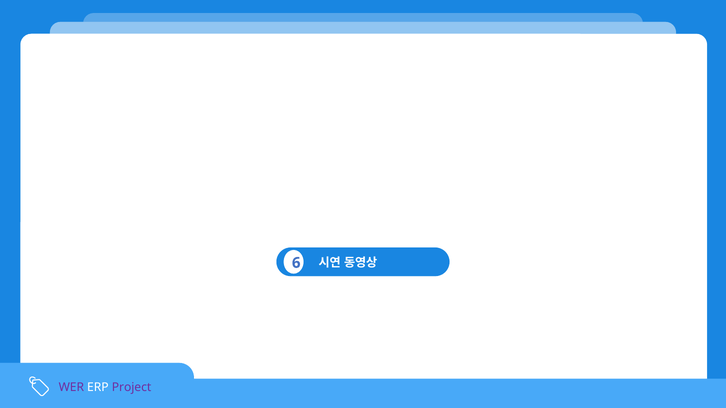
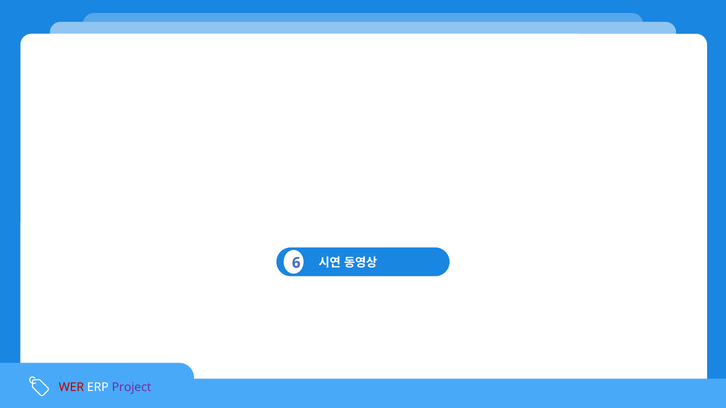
WER colour: purple -> red (71, 388)
